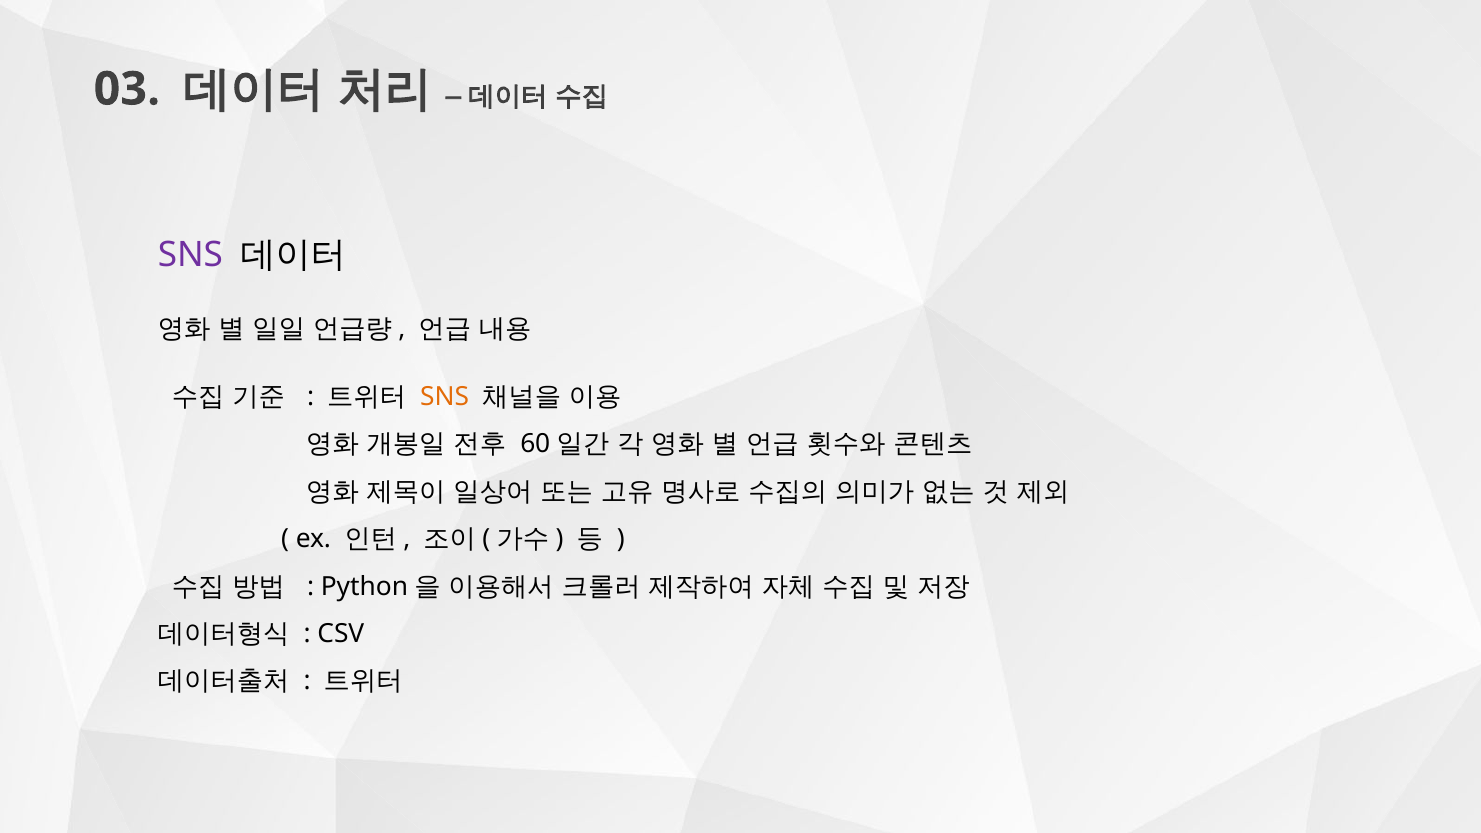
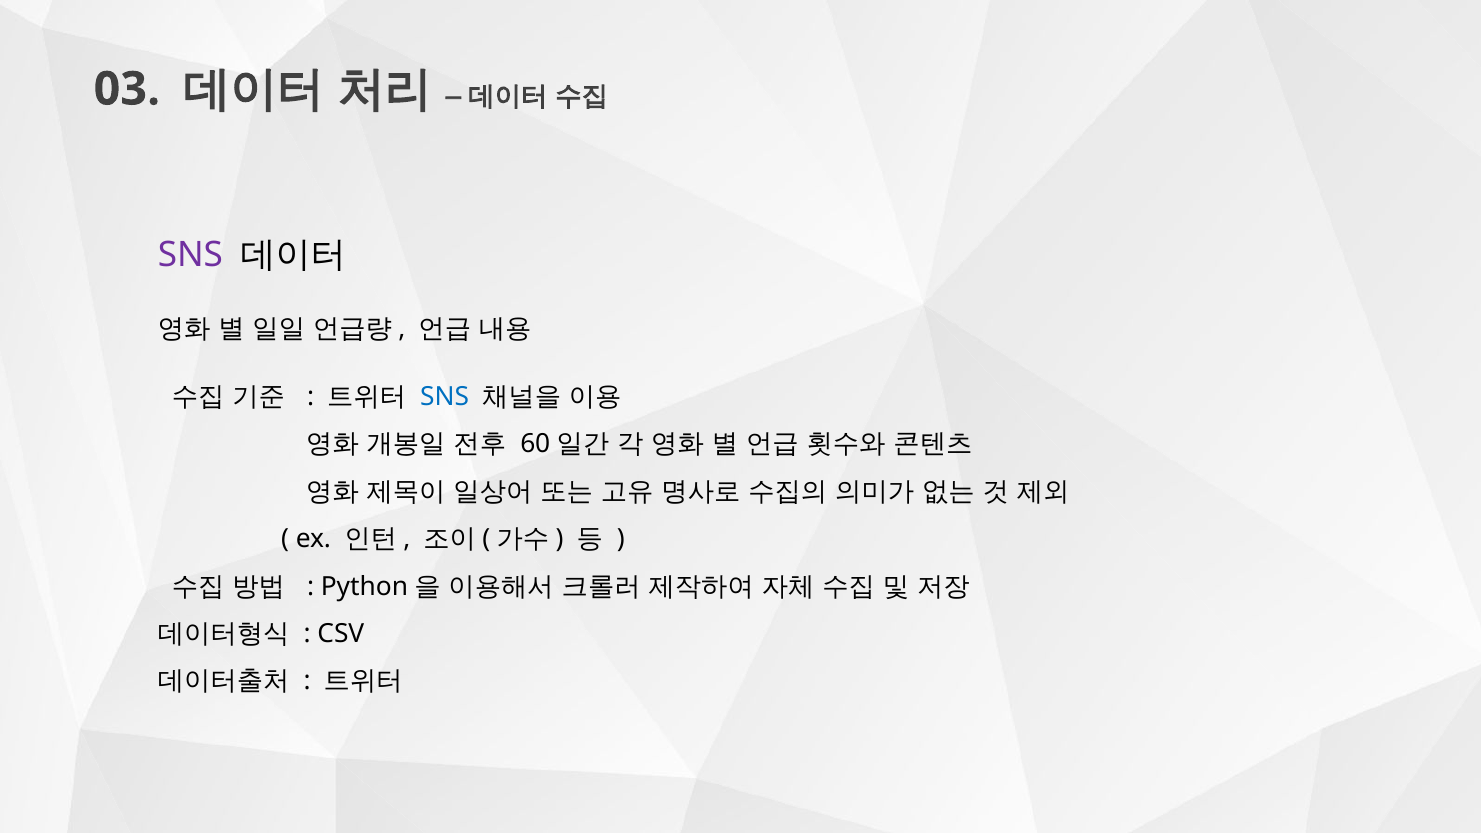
SNS colour: orange -> blue (445, 397)
